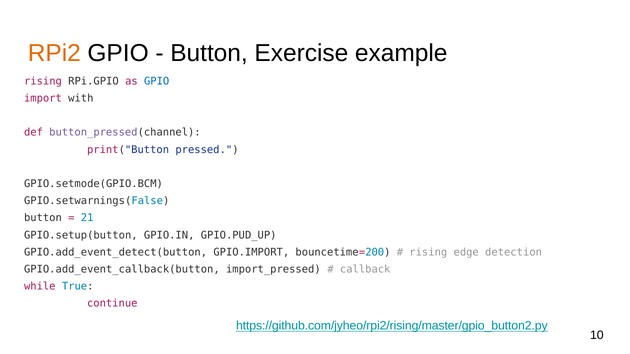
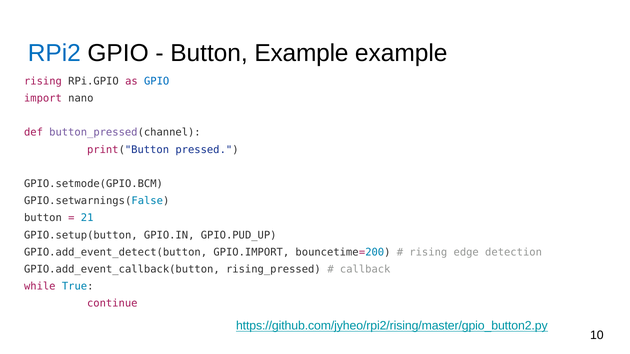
RPi2 colour: orange -> blue (54, 53)
Button Exercise: Exercise -> Example (301, 53)
with: with -> nano (81, 98)
import_pressed: import_pressed -> rising_pressed (273, 270)
